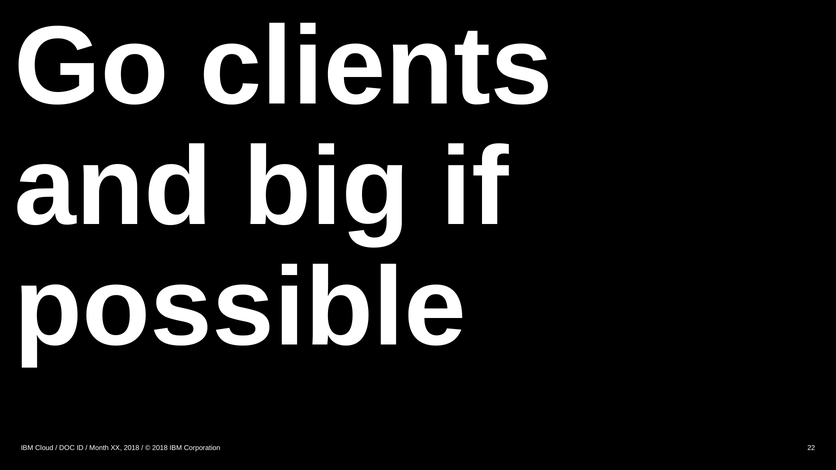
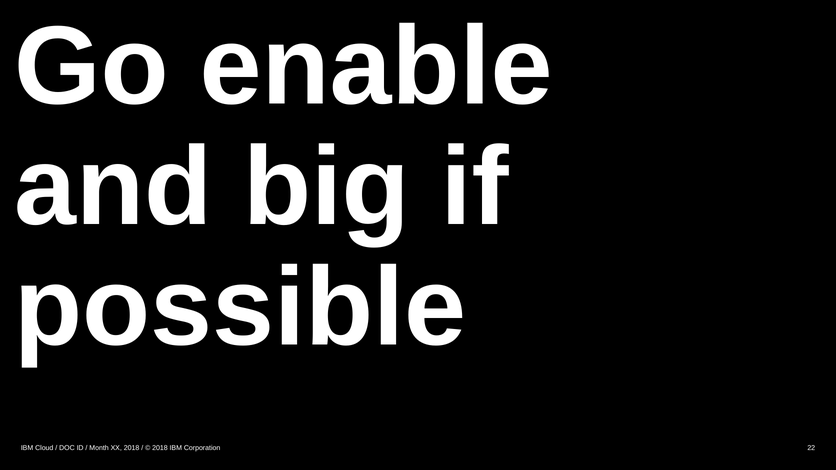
clients: clients -> enable (376, 67)
